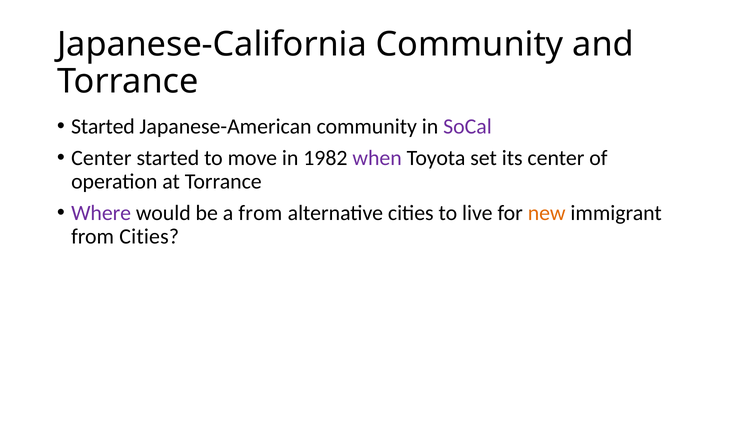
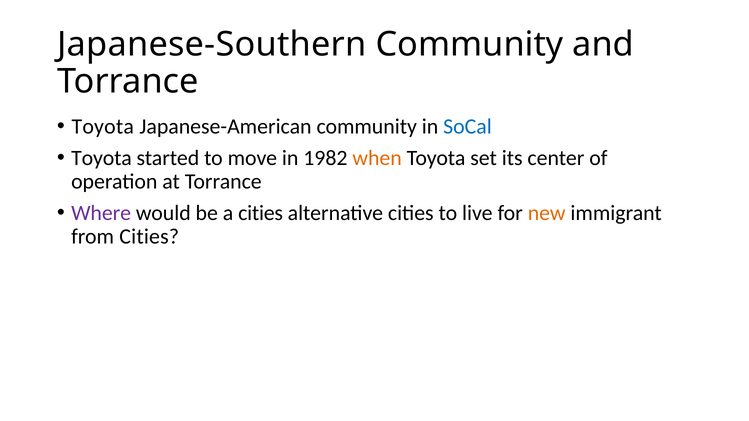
Japanese-California: Japanese-California -> Japanese-Southern (212, 44)
Started: Started -> Toyota (103, 127)
SoCal colour: purple -> blue (467, 127)
Center: Center -> Toyota (101, 158)
when colour: purple -> orange (377, 158)
a from: from -> cities (261, 213)
